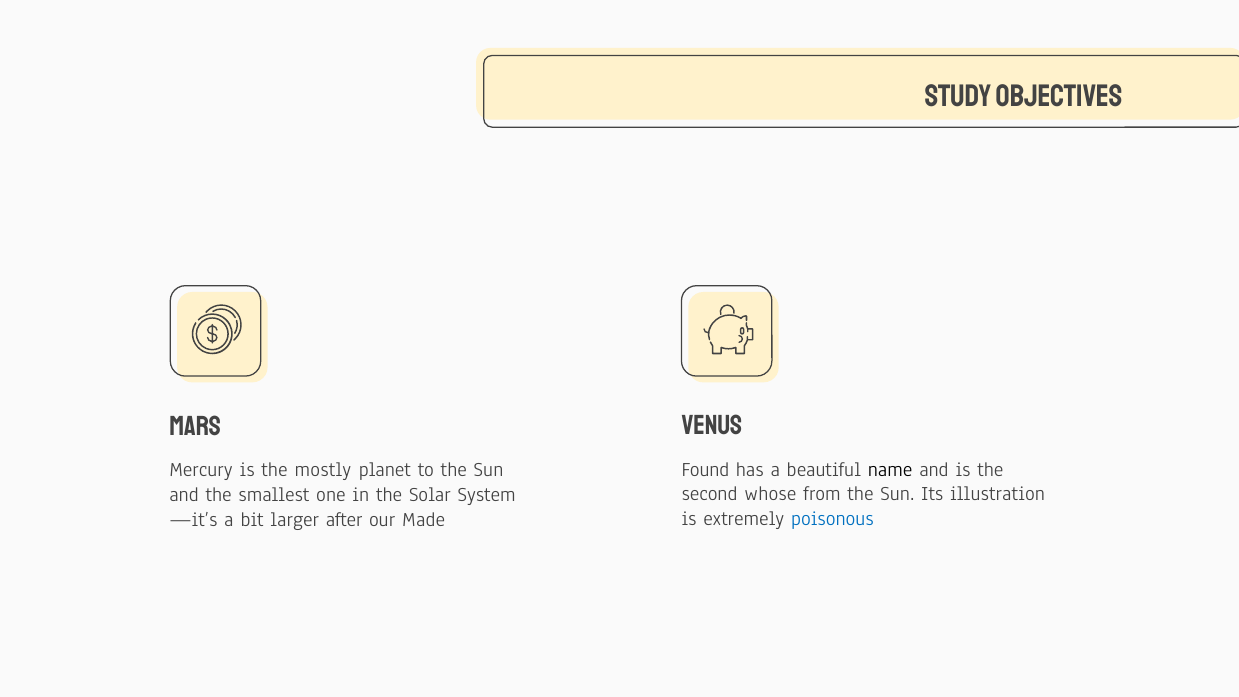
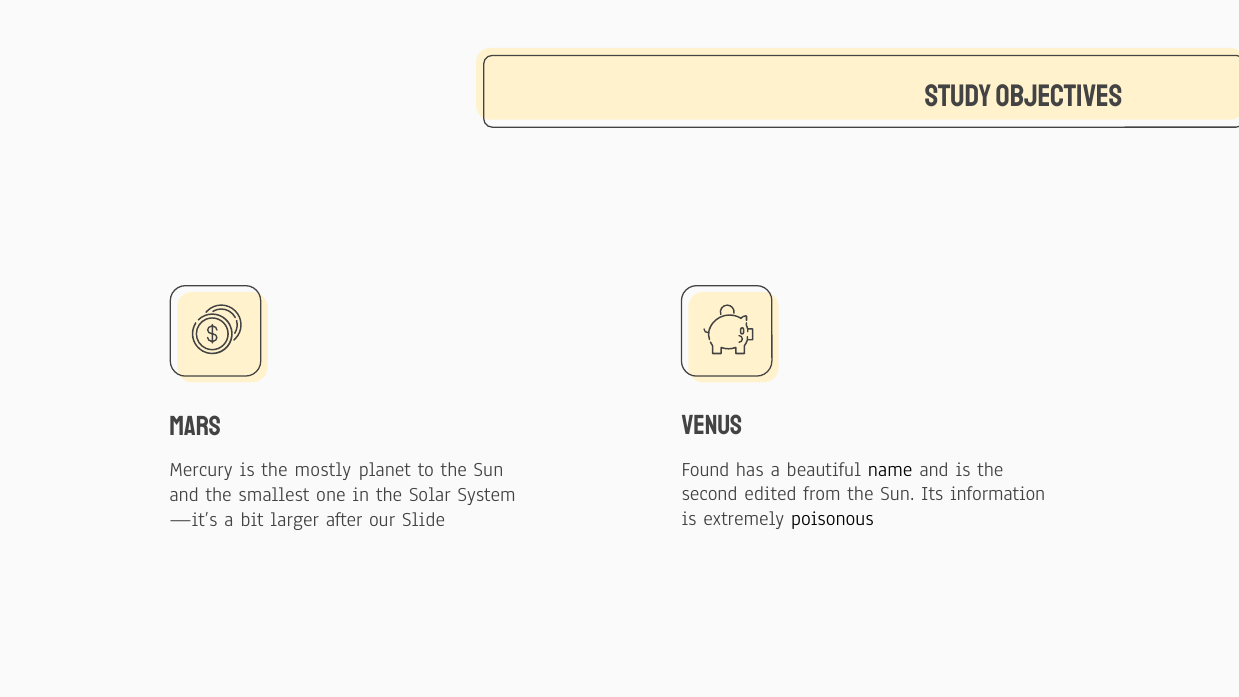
whose: whose -> edited (771, 494)
illustration: illustration -> information (998, 494)
poisonous colour: blue -> black (832, 519)
Made: Made -> Slide (424, 520)
